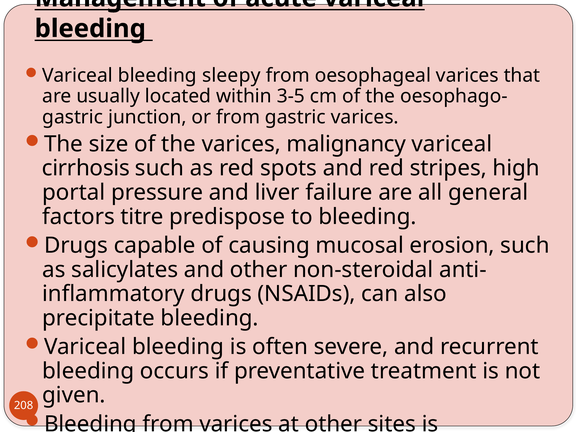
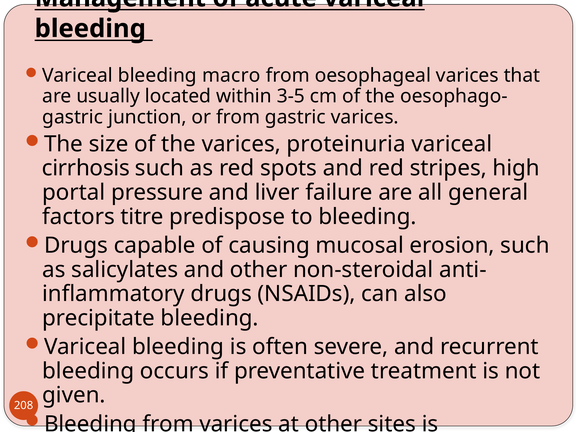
sleepy: sleepy -> macro (231, 76)
malignancy: malignancy -> proteinuria (346, 144)
